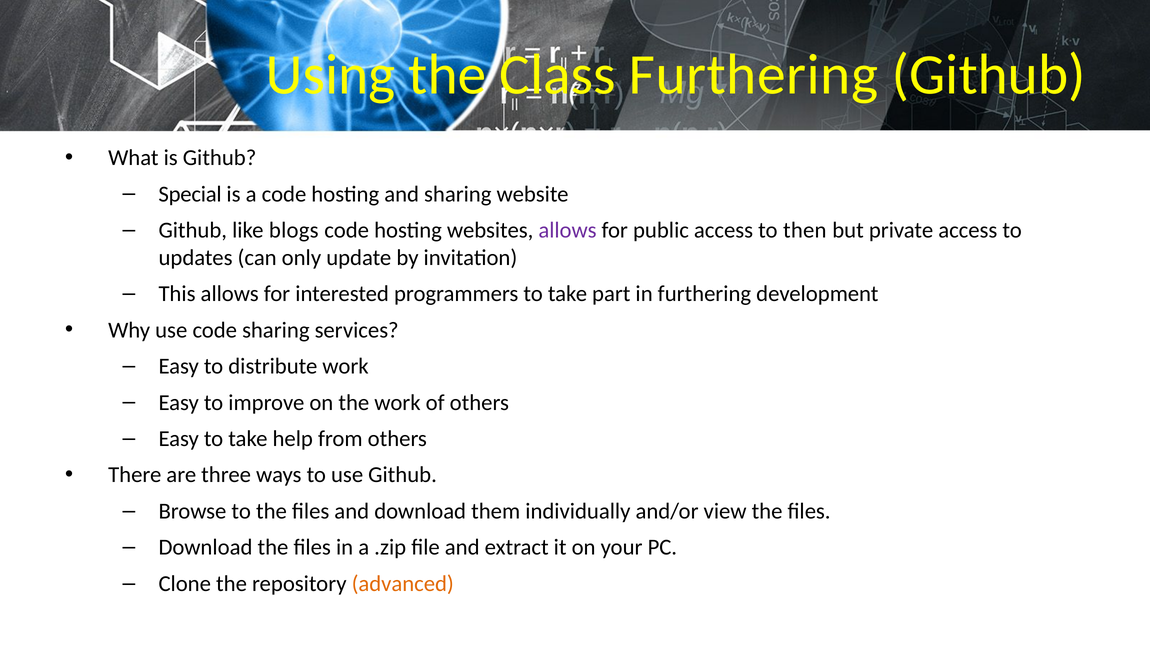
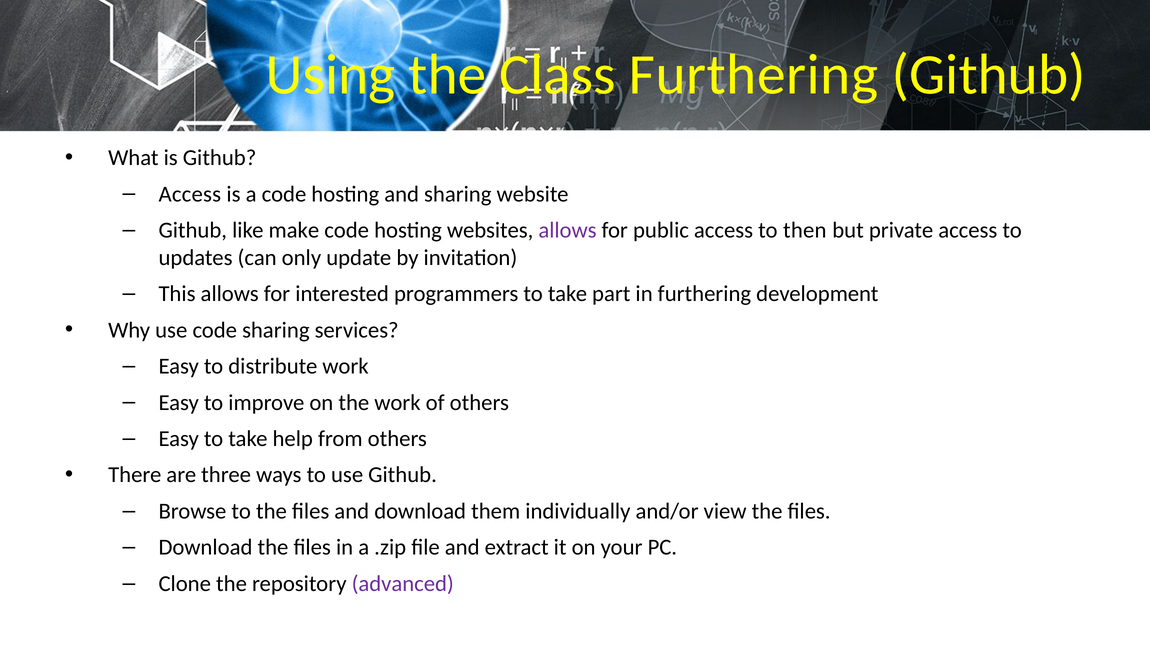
Special: Special -> Access (190, 194)
blogs: blogs -> make (294, 230)
advanced colour: orange -> purple (403, 584)
